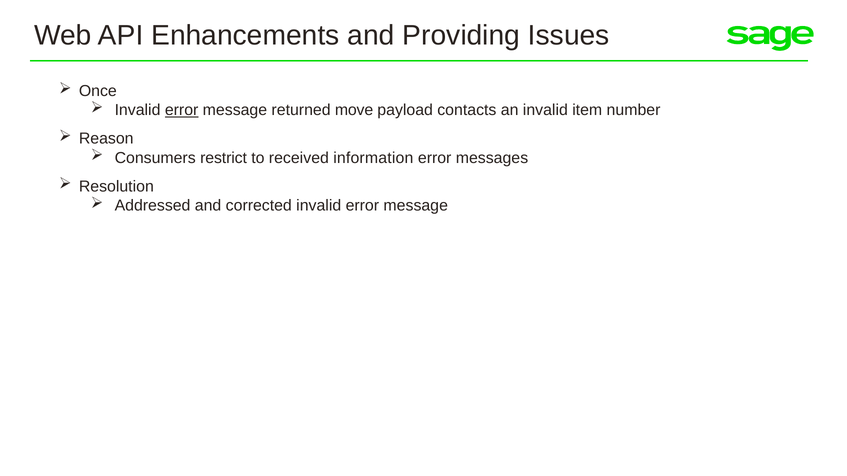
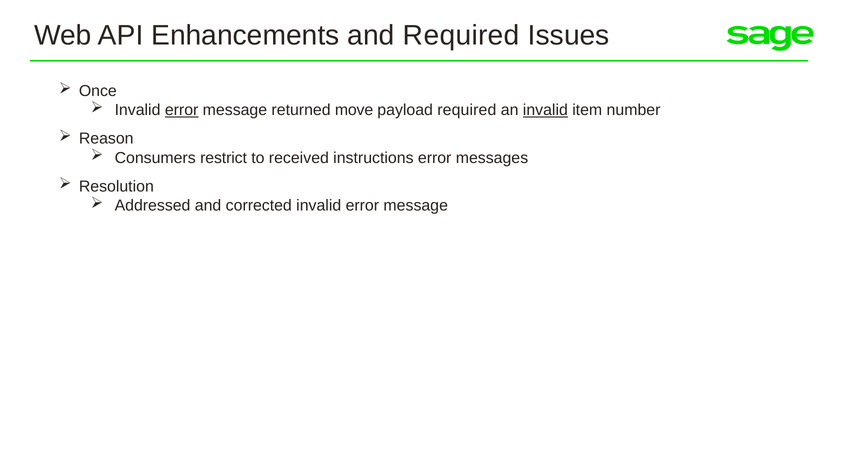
and Providing: Providing -> Required (461, 35)
payload contacts: contacts -> required (467, 110)
invalid underline: none -> present (545, 110)
information: information -> instructions (373, 158)
